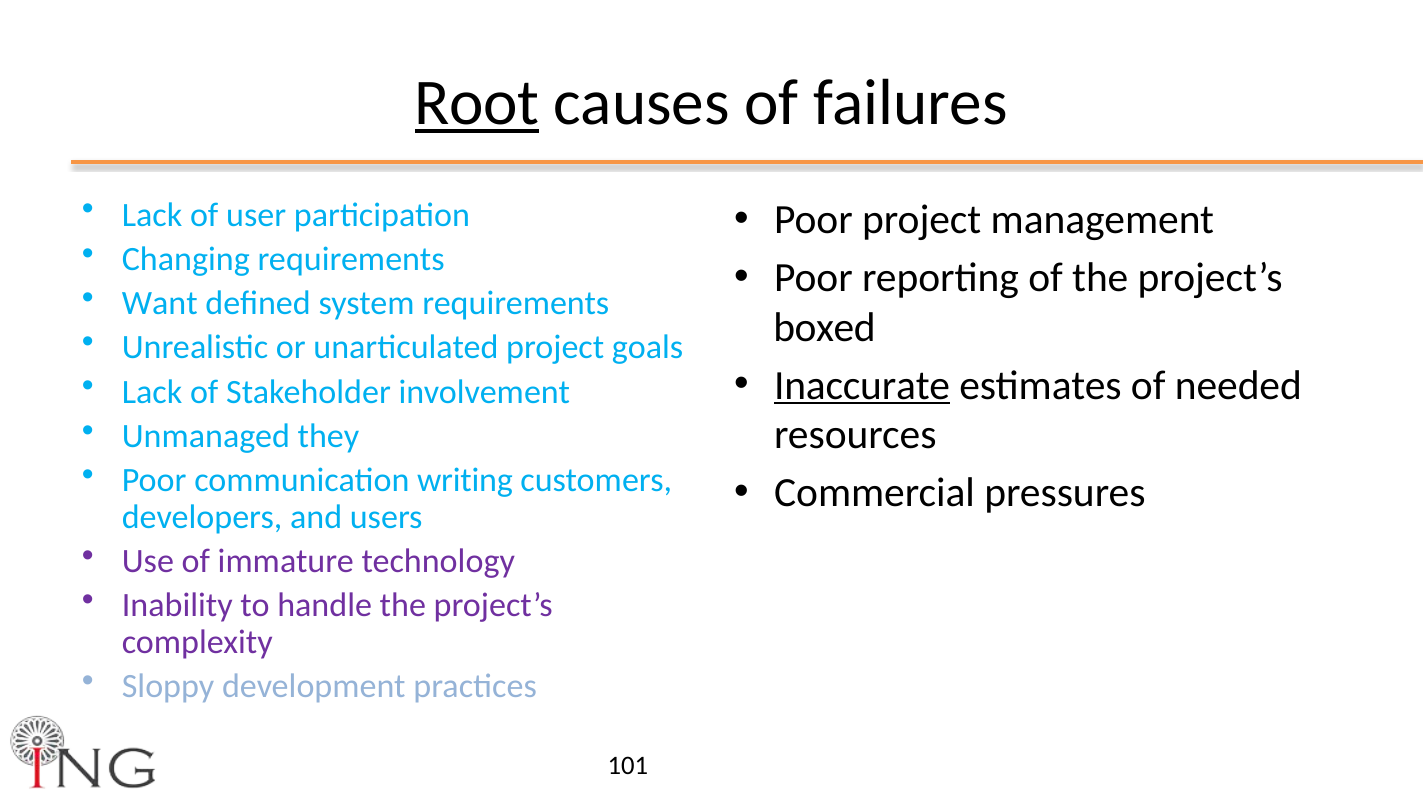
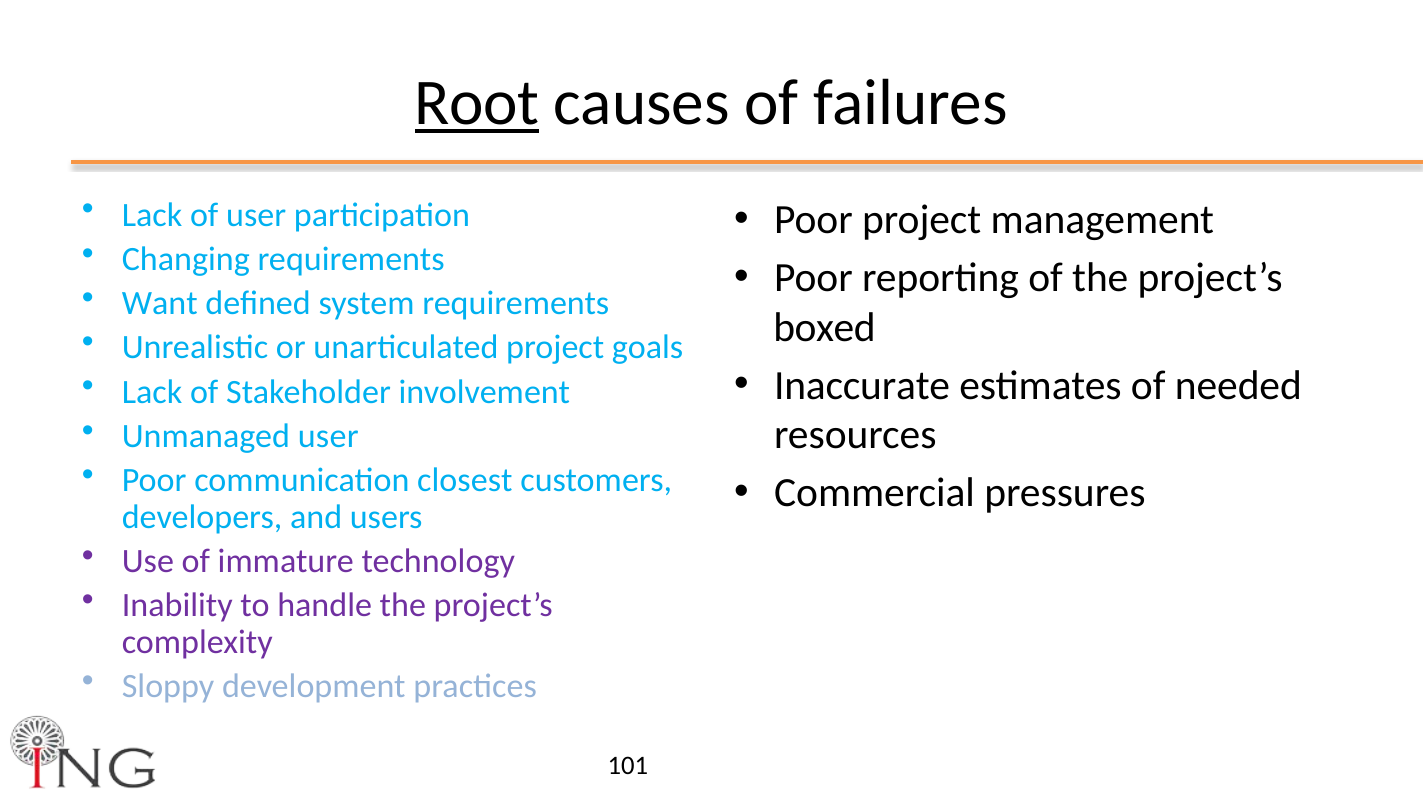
Inaccurate underline: present -> none (862, 386)
Unmanaged they: they -> user (328, 436)
writing: writing -> closest (465, 481)
